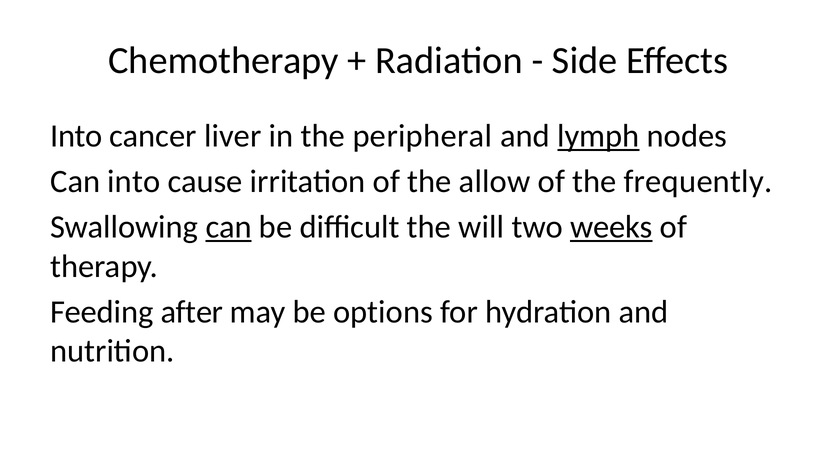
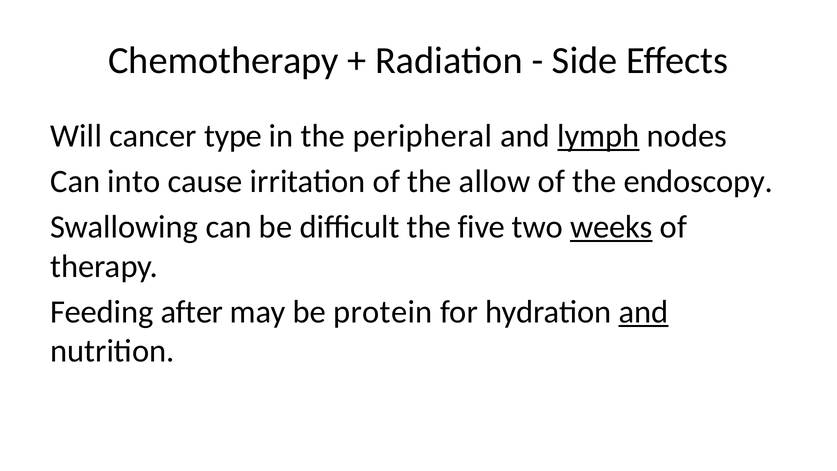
Into: Into -> Will (76, 136)
liver: liver -> type (233, 136)
frequently: frequently -> endoscopy (698, 181)
can underline: present -> none (229, 227)
will: will -> five (481, 227)
options: options -> protein (383, 312)
and underline: none -> present (644, 312)
